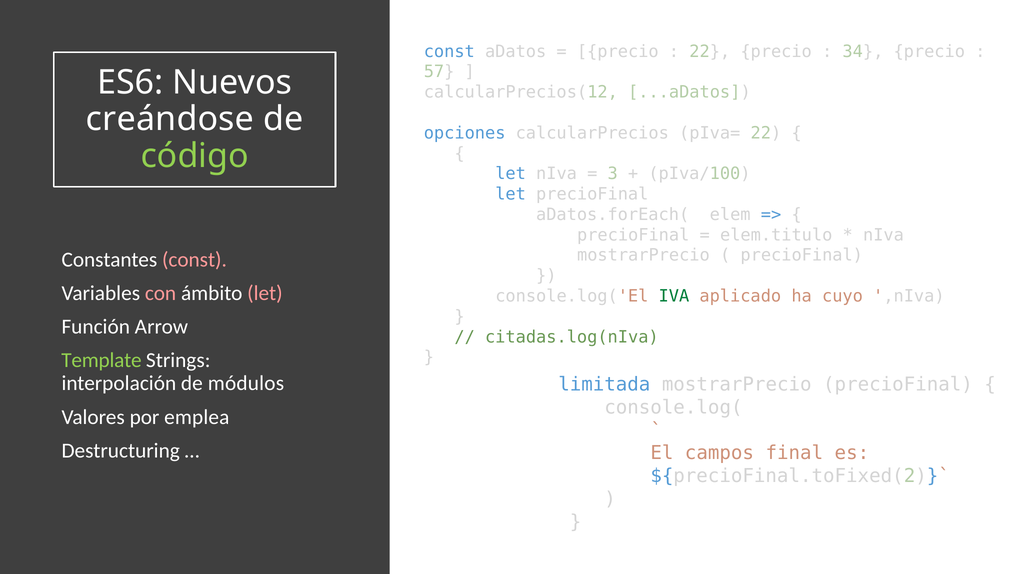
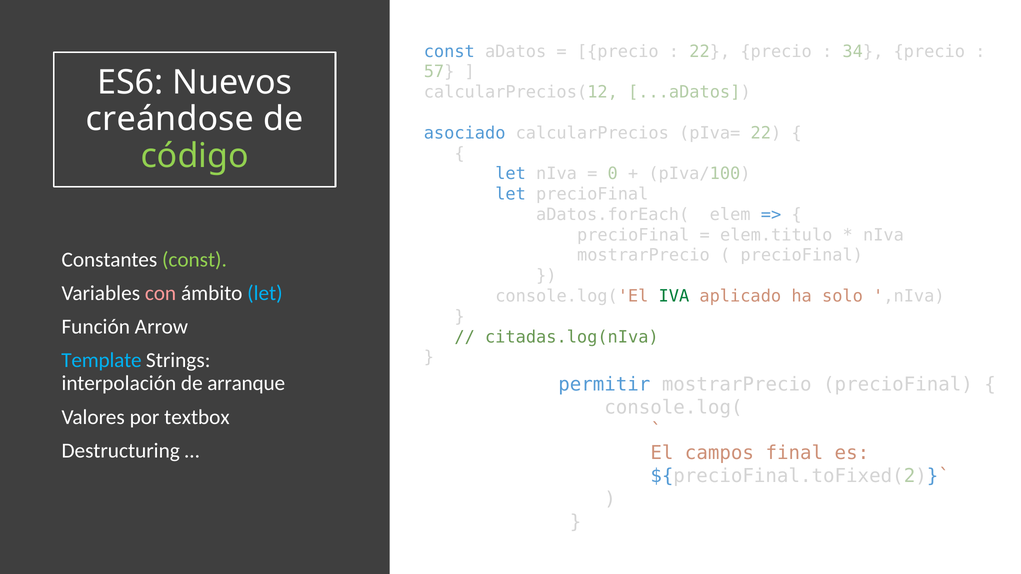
opciones: opciones -> asociado (465, 133)
3: 3 -> 0 (613, 174)
const colour: pink -> light green (194, 260)
let colour: pink -> light blue (265, 293)
cuyo: cuyo -> solo (842, 296)
Template colour: light green -> light blue (101, 361)
módulos: módulos -> arranque (246, 384)
limitada: limitada -> permitir (604, 384)
emplea: emplea -> textbox (197, 417)
